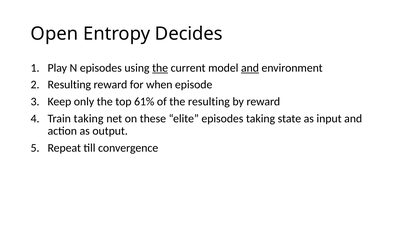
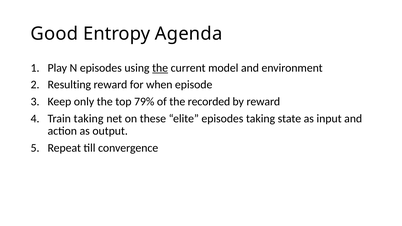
Open: Open -> Good (54, 34)
Decides: Decides -> Agenda (189, 34)
and underline: present -> none (250, 68)
61%: 61% -> 79% (144, 102)
the resulting: resulting -> recorded (209, 102)
